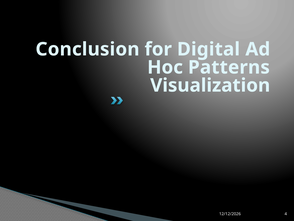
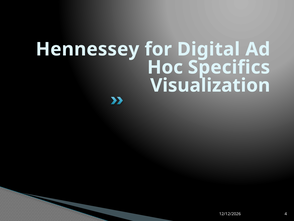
Conclusion: Conclusion -> Hennessey (87, 49)
Patterns: Patterns -> Specifics (229, 67)
